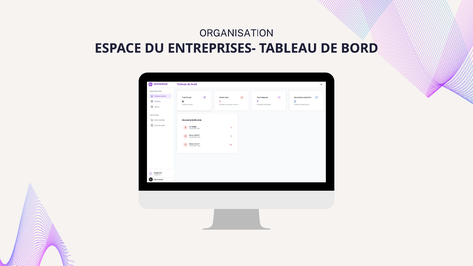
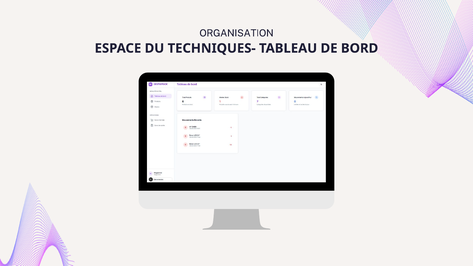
ENTREPRISES-: ENTREPRISES- -> TECHNIQUES- (212, 48)
